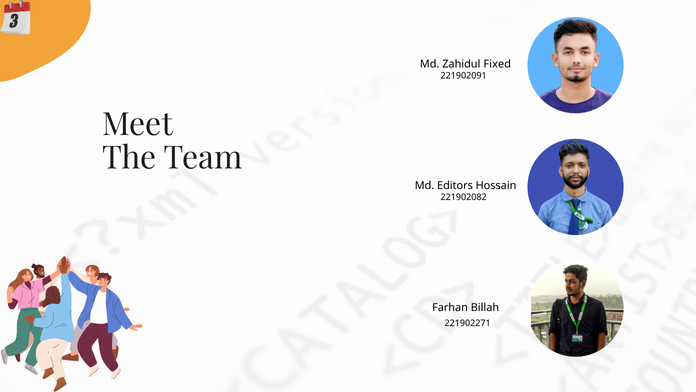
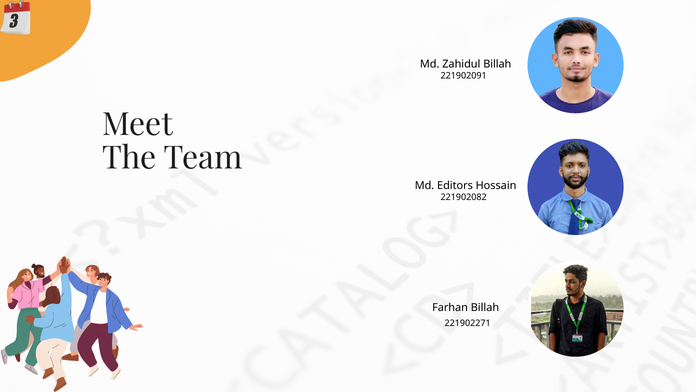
Zahidul Fixed: Fixed -> Billah (497, 64)
